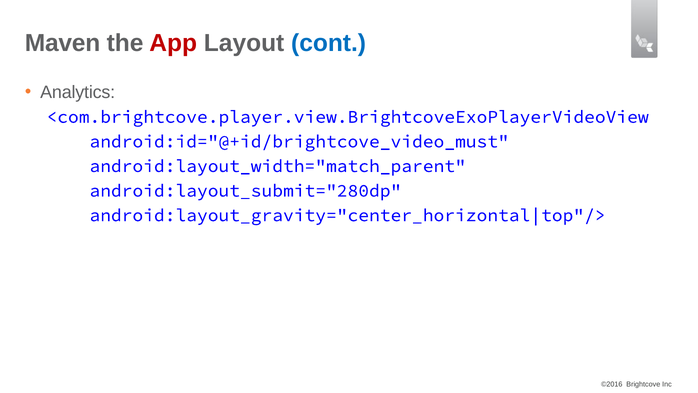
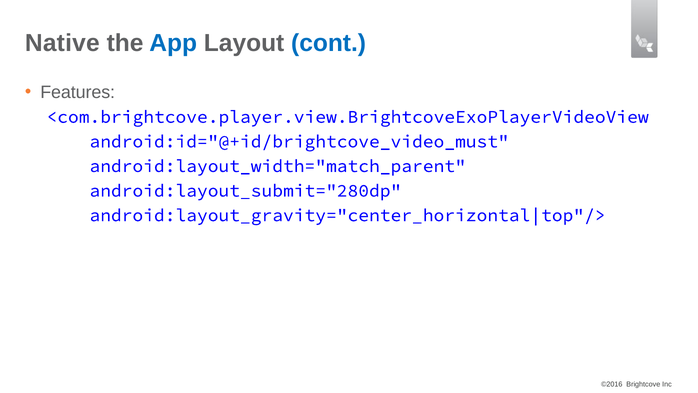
Maven: Maven -> Native (62, 43)
App colour: red -> blue (173, 43)
Analytics: Analytics -> Features (78, 92)
